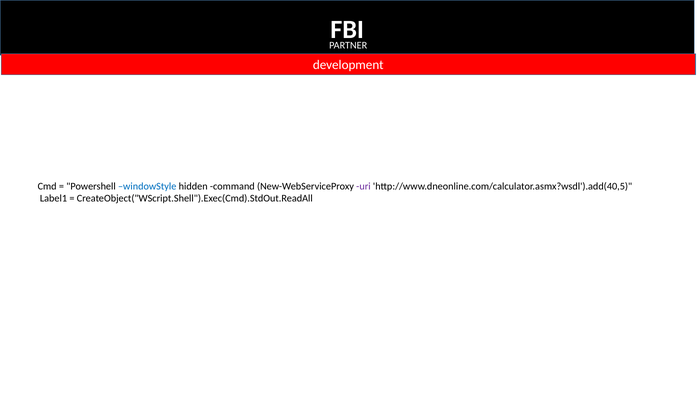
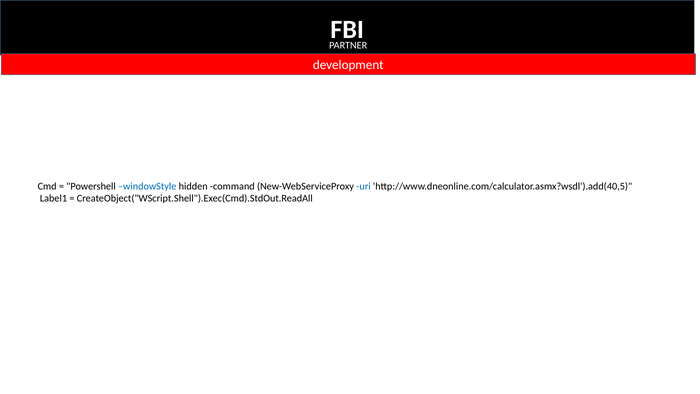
uri colour: purple -> blue (363, 186)
